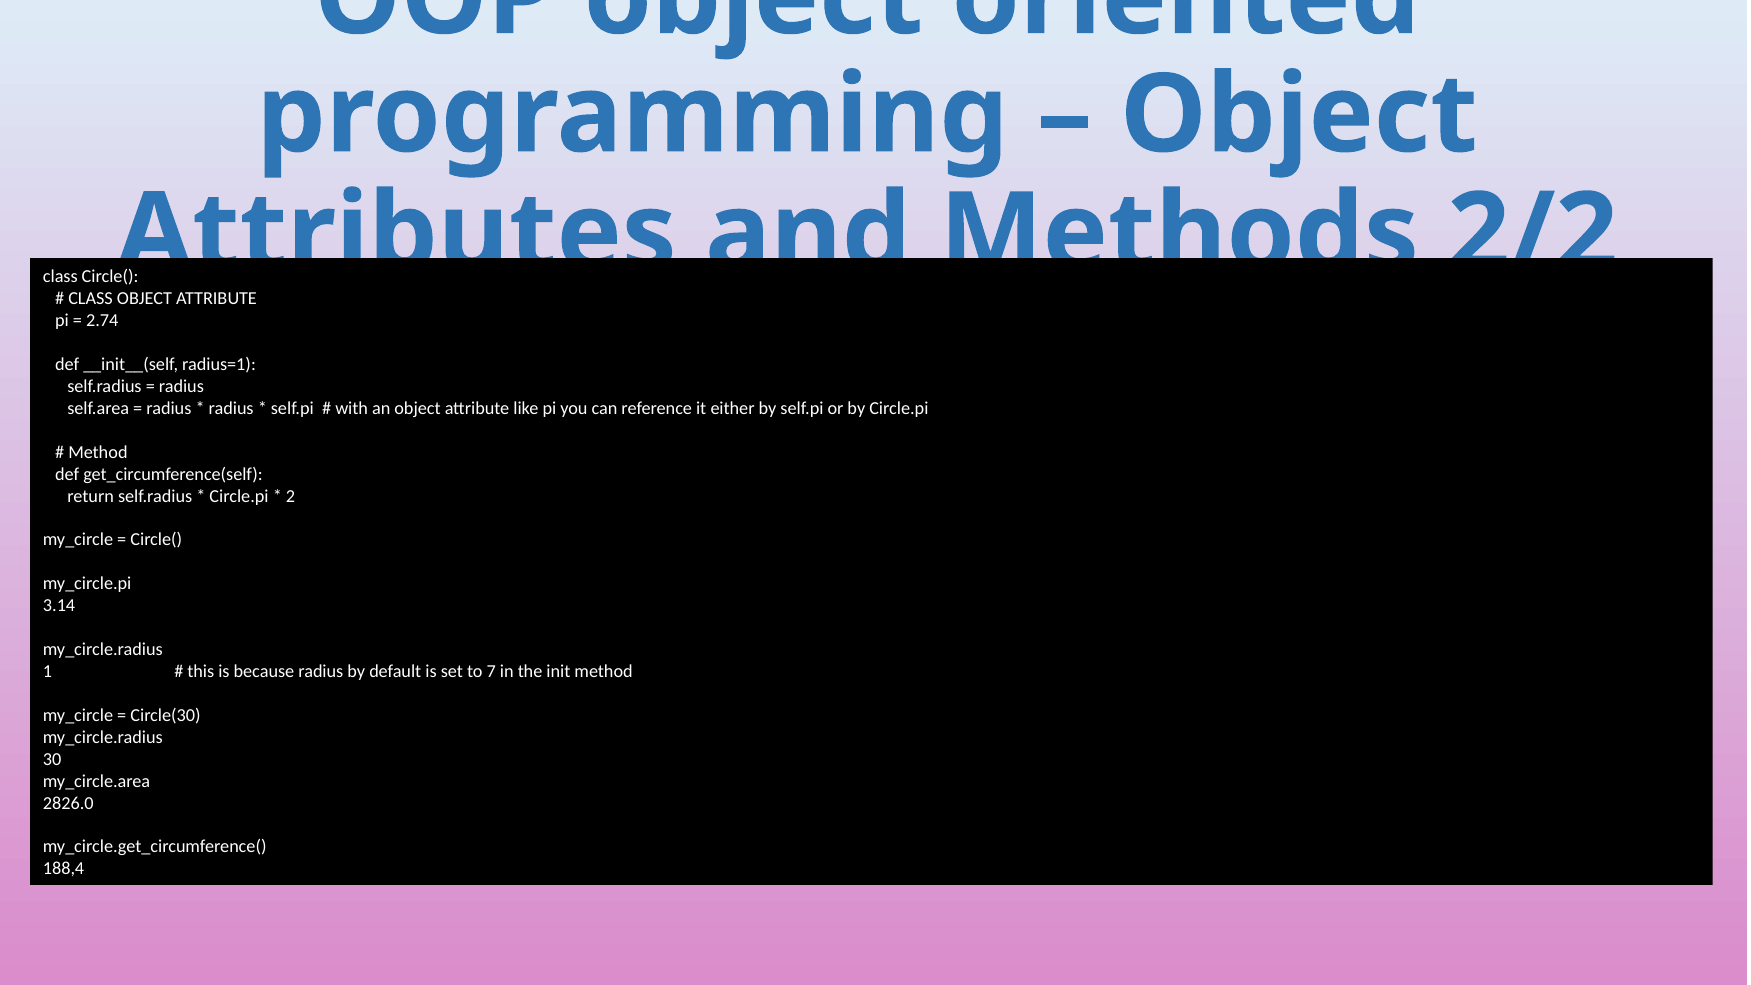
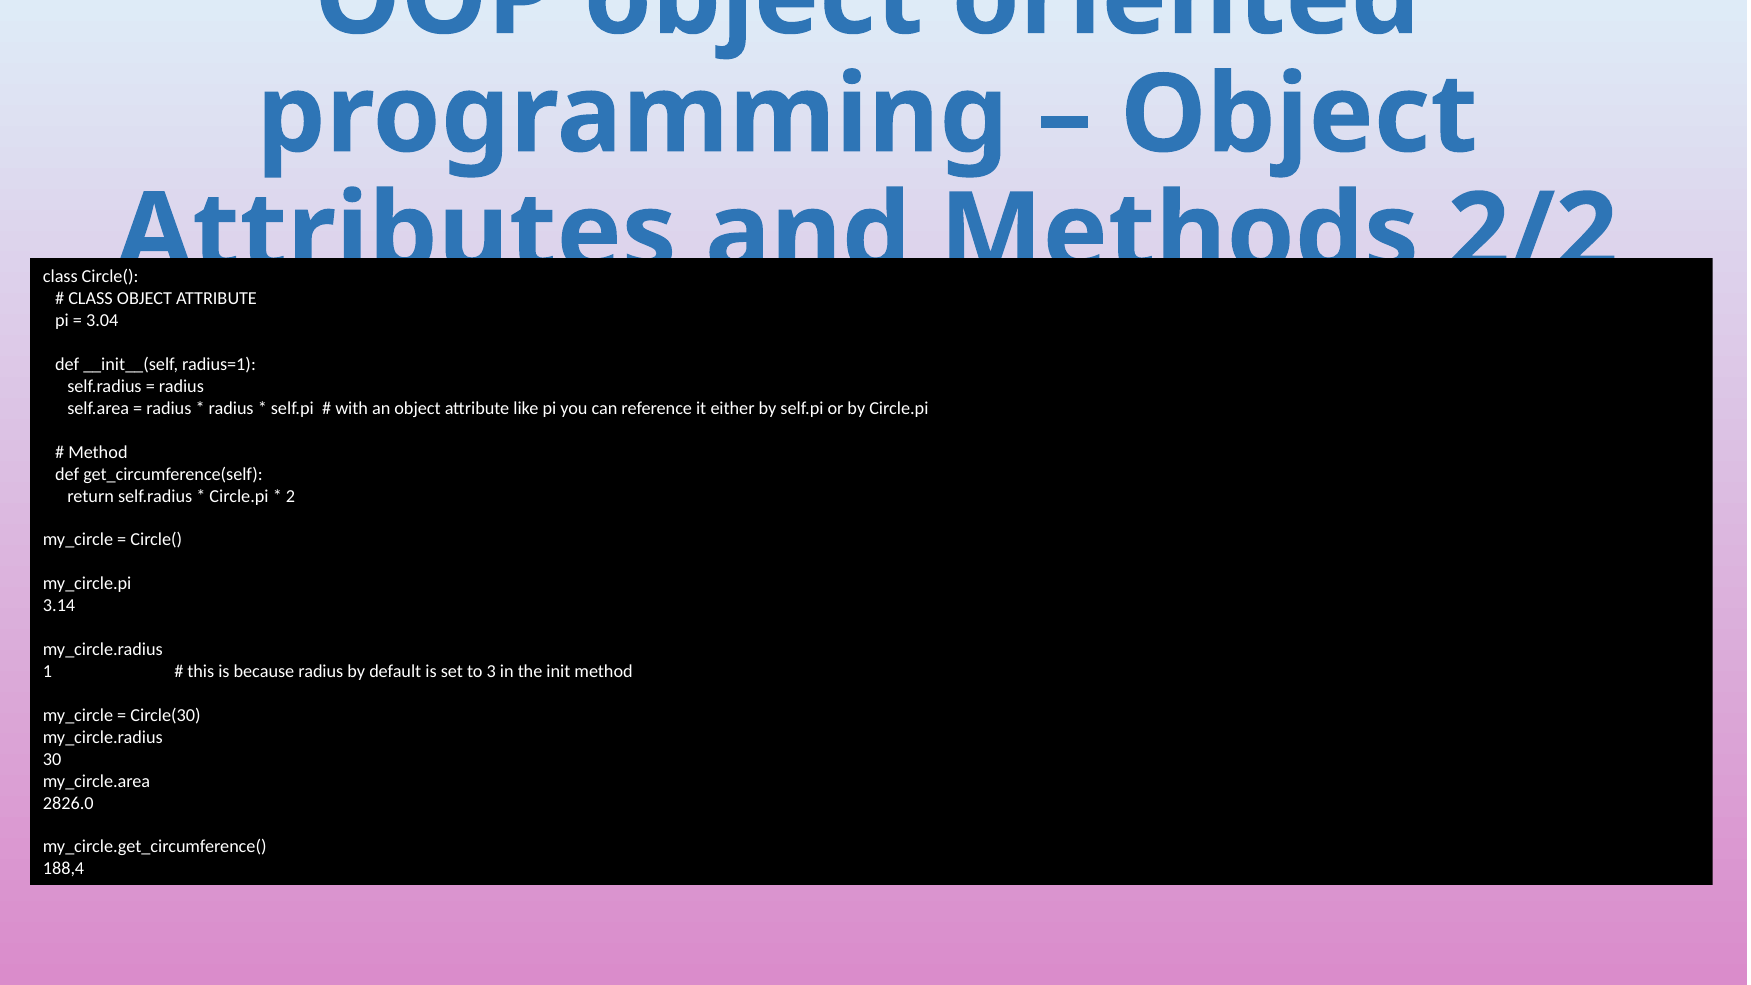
2.74: 2.74 -> 3.04 (102, 321)
7: 7 -> 3 (491, 671)
